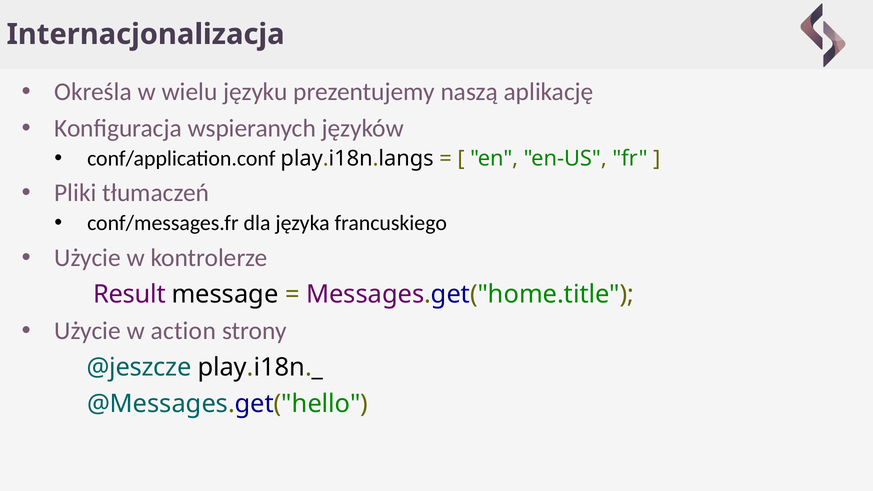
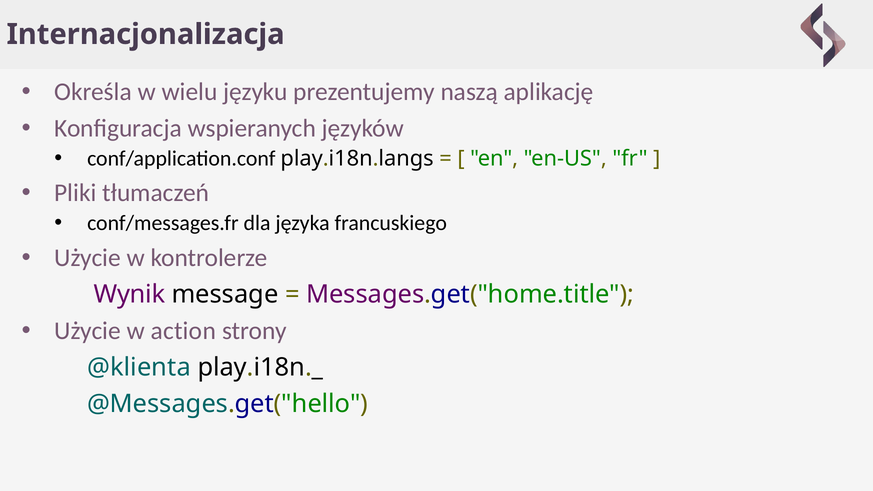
Result: Result -> Wynik (130, 294)
@jeszcze: @jeszcze -> @klienta (139, 368)
